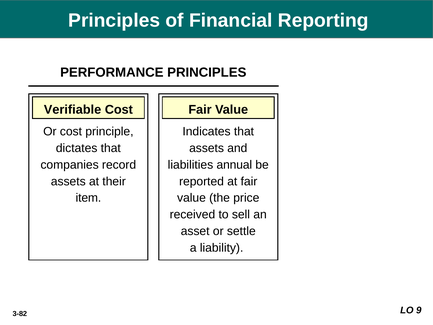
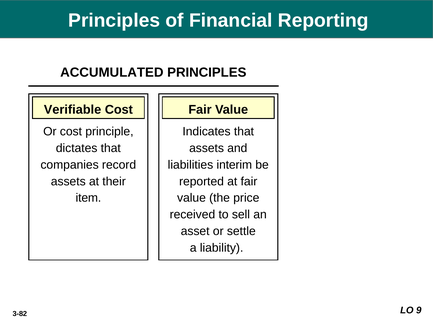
PERFORMANCE: PERFORMANCE -> ACCUMULATED (112, 72)
annual: annual -> interim (234, 165)
